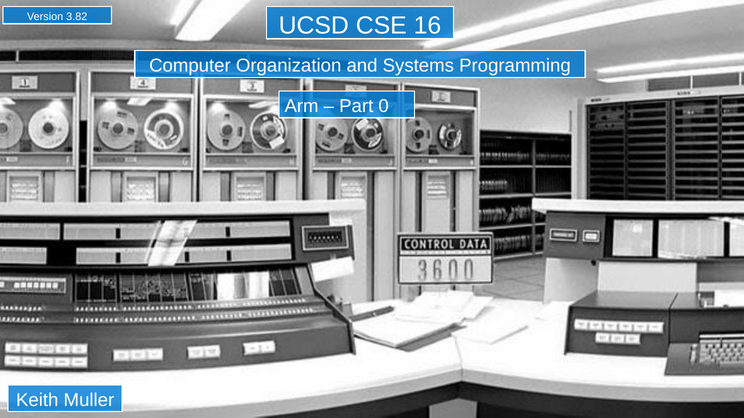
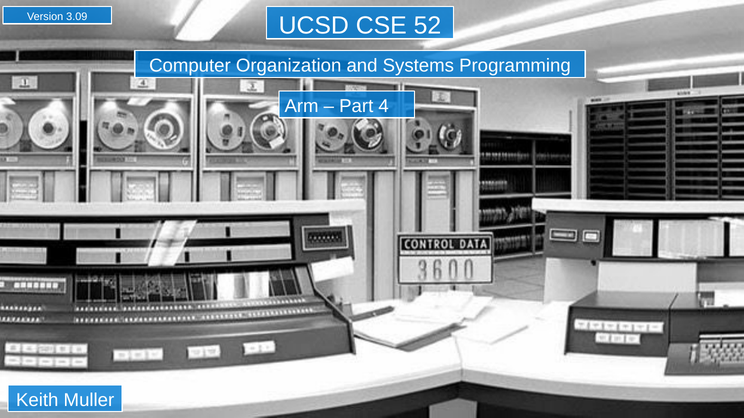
3.82: 3.82 -> 3.09 (77, 16)
16: 16 -> 52 (427, 26)
0: 0 -> 4 (384, 106)
